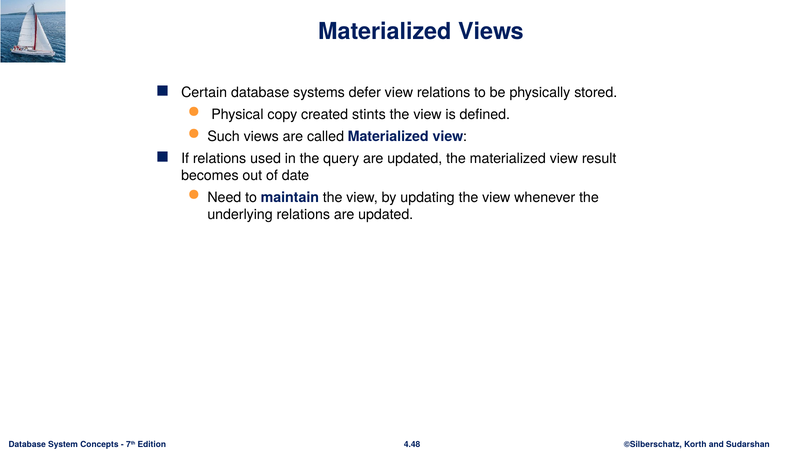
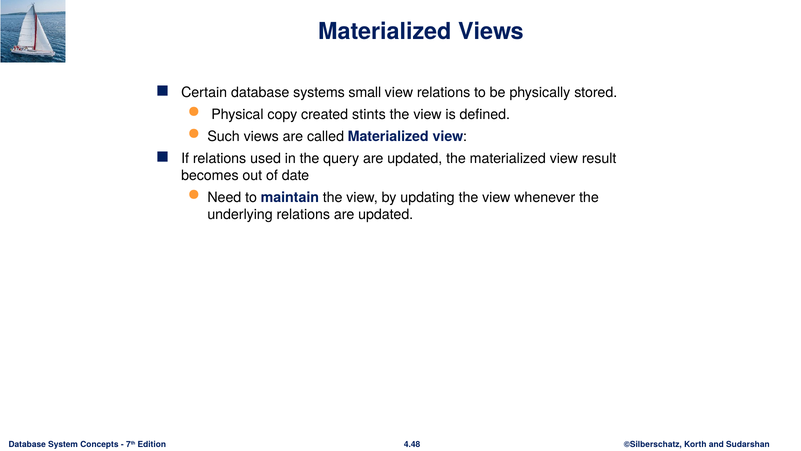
defer: defer -> small (365, 93)
